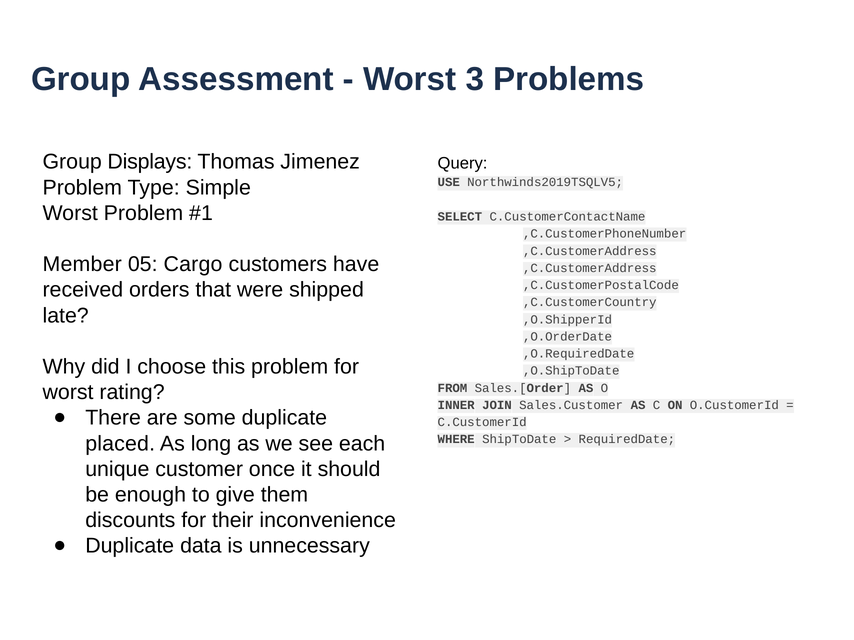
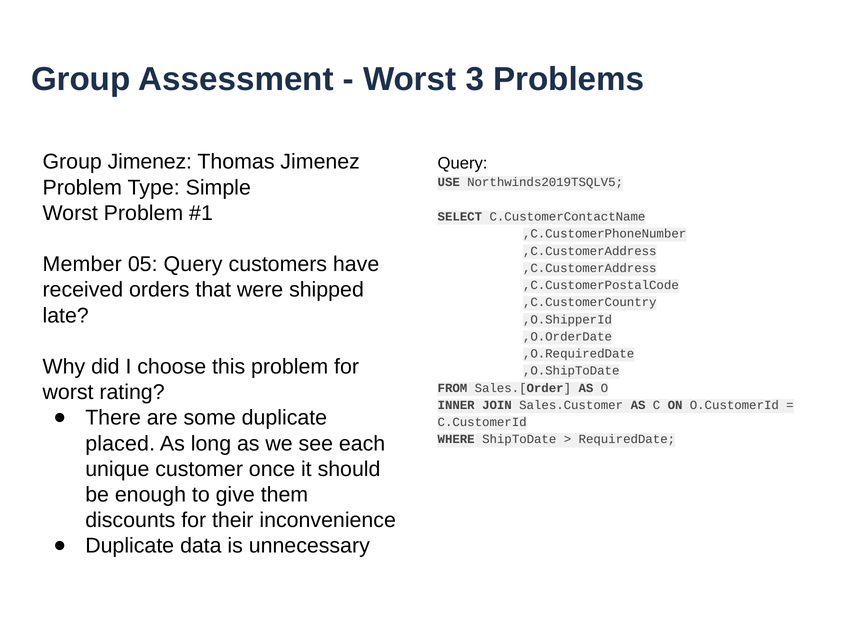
Group Displays: Displays -> Jimenez (150, 162)
05 Cargo: Cargo -> Query (193, 265)
